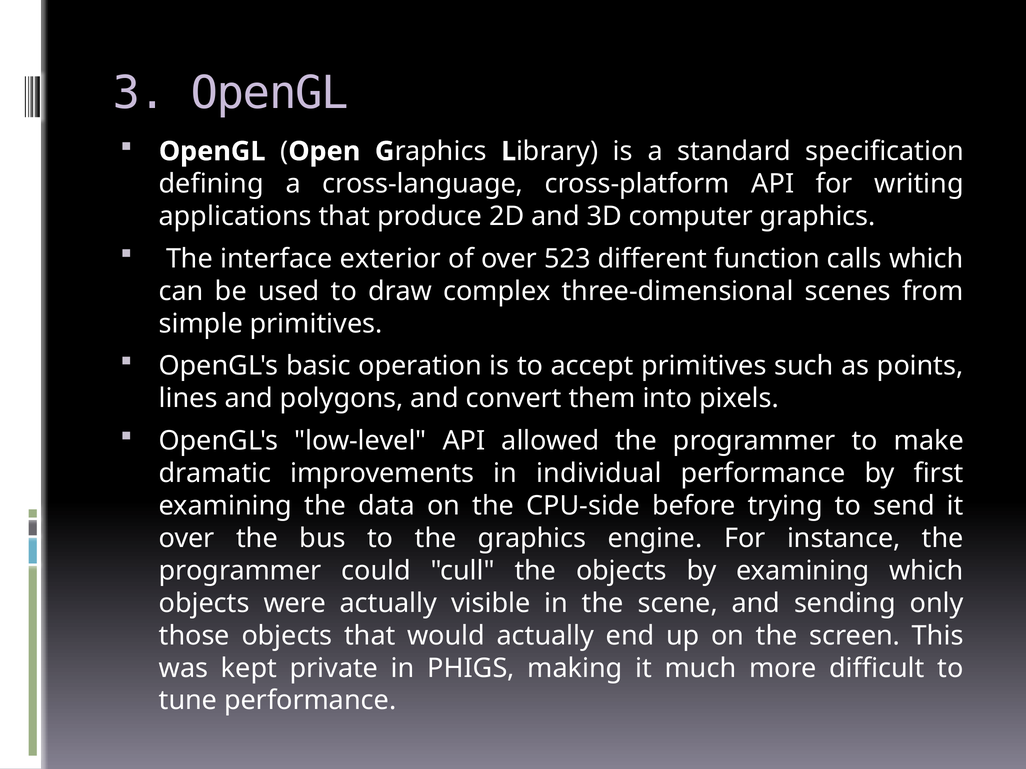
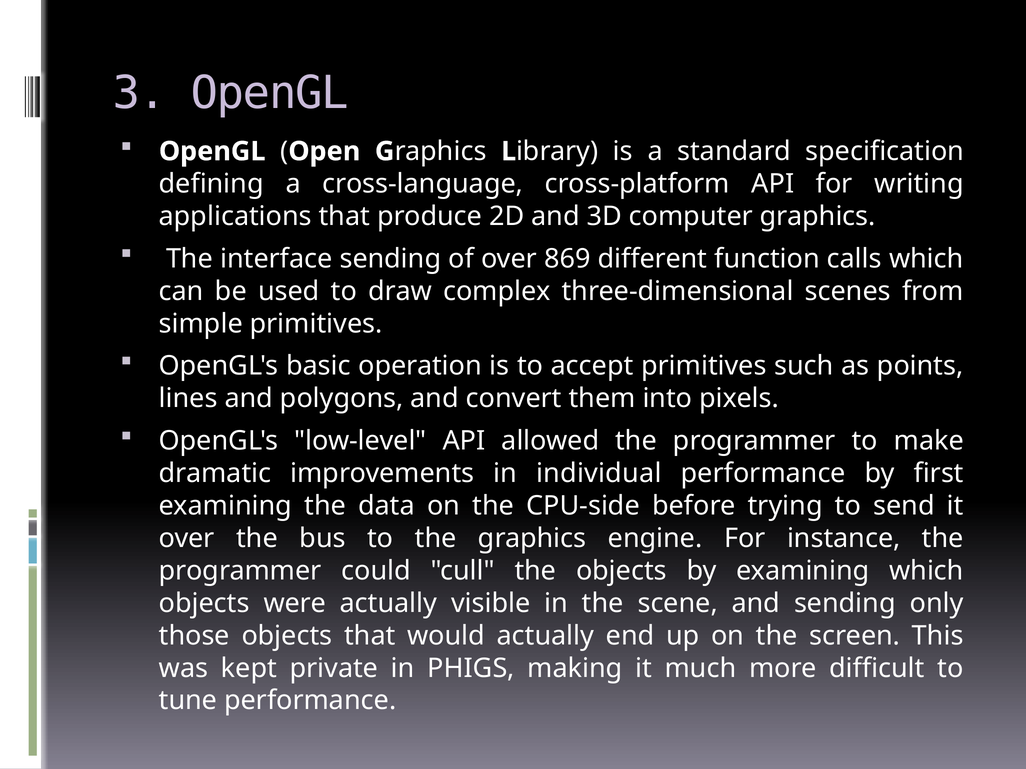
interface exterior: exterior -> sending (390, 259)
523: 523 -> 869 (567, 259)
